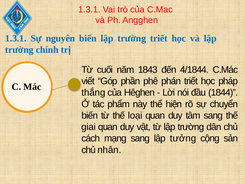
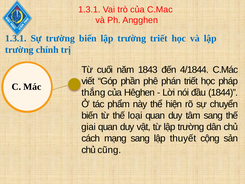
Sự nguyên: nguyên -> trường (60, 38)
tưởng: tưởng -> thuyết (183, 138)
nhân: nhân -> cũng (109, 150)
